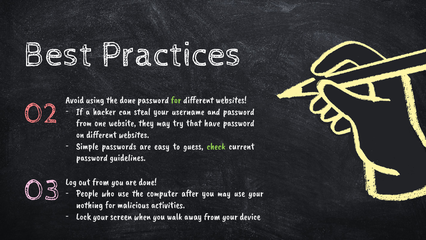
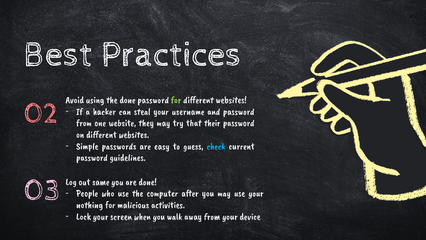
have: have -> their (212, 123)
check colour: light green -> light blue (216, 146)
out from: from -> same (101, 182)
